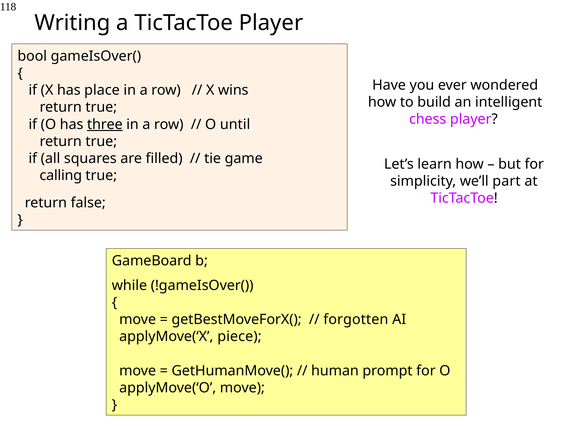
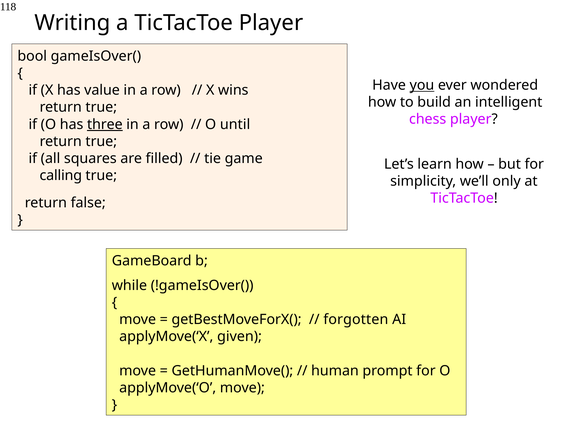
you underline: none -> present (422, 85)
place: place -> value (102, 90)
part: part -> only (507, 181)
piece: piece -> given (240, 336)
